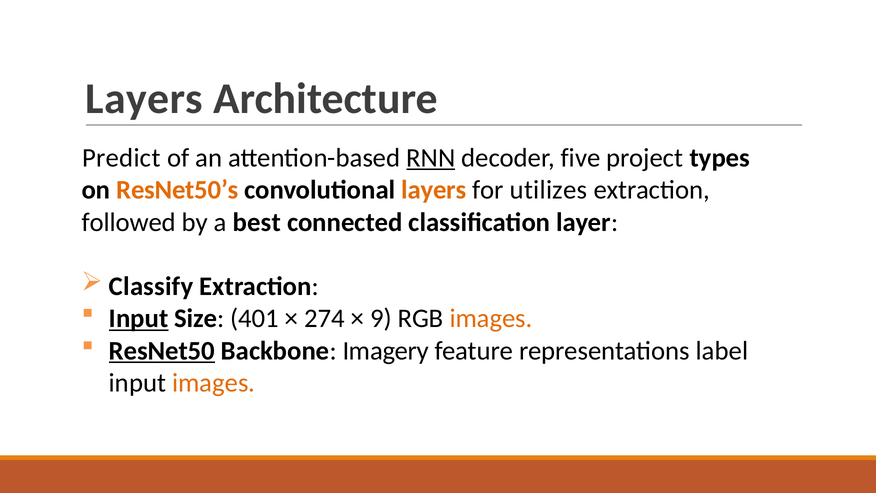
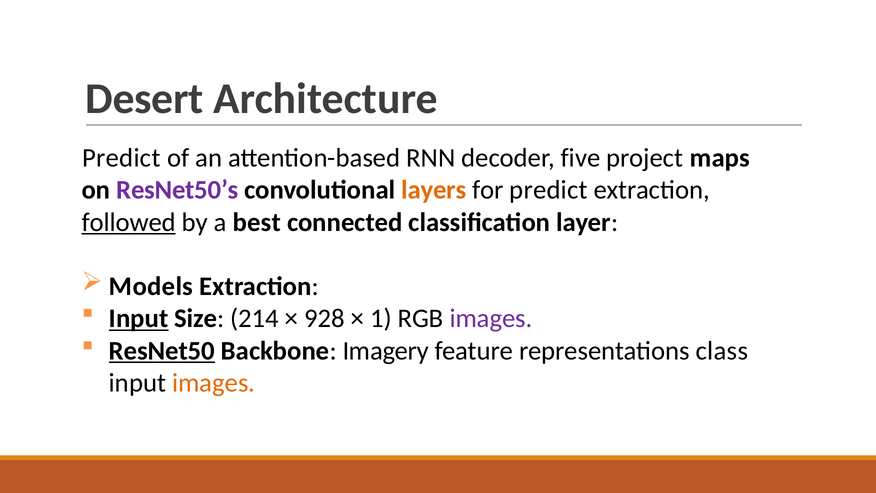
Layers: Layers -> Desert (144, 99)
RNN underline: present -> none (431, 158)
types: types -> maps (720, 158)
ResNet50’s colour: orange -> purple (177, 190)
for utilizes: utilizes -> predict (549, 190)
followed underline: none -> present (129, 222)
Classify: Classify -> Models (151, 286)
401: 401 -> 214 (255, 318)
274: 274 -> 928 (325, 318)
9: 9 -> 1 (381, 318)
images colour: orange -> purple (491, 318)
label: label -> class (722, 351)
